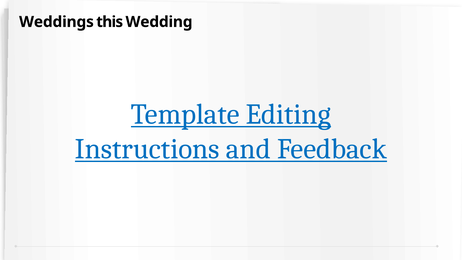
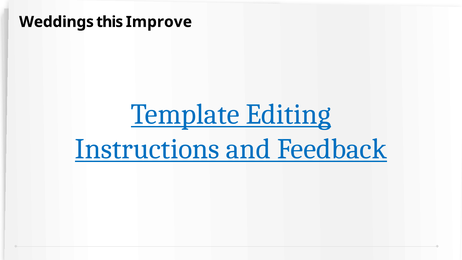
Wedding: Wedding -> Improve (159, 22)
